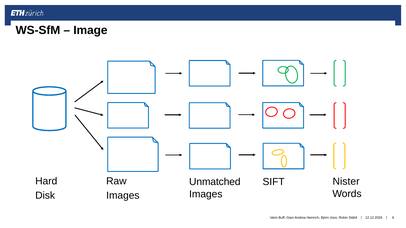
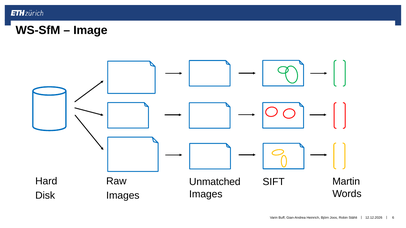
Nister: Nister -> Martin (346, 182)
